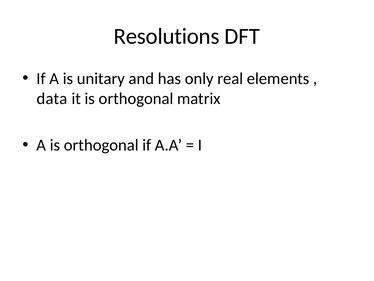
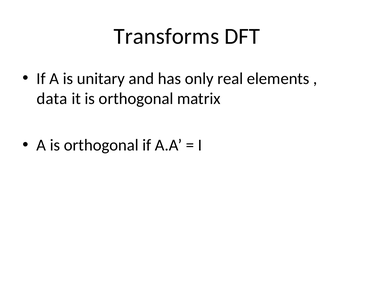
Resolutions: Resolutions -> Transforms (166, 36)
